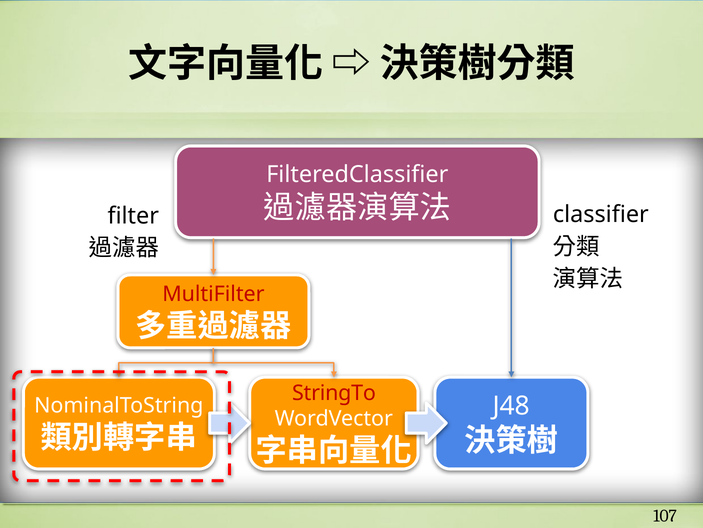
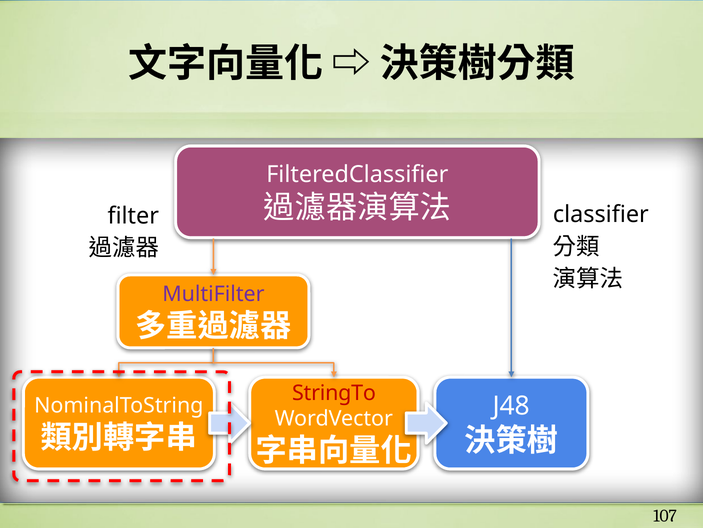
MultiFilter colour: red -> purple (213, 294)
